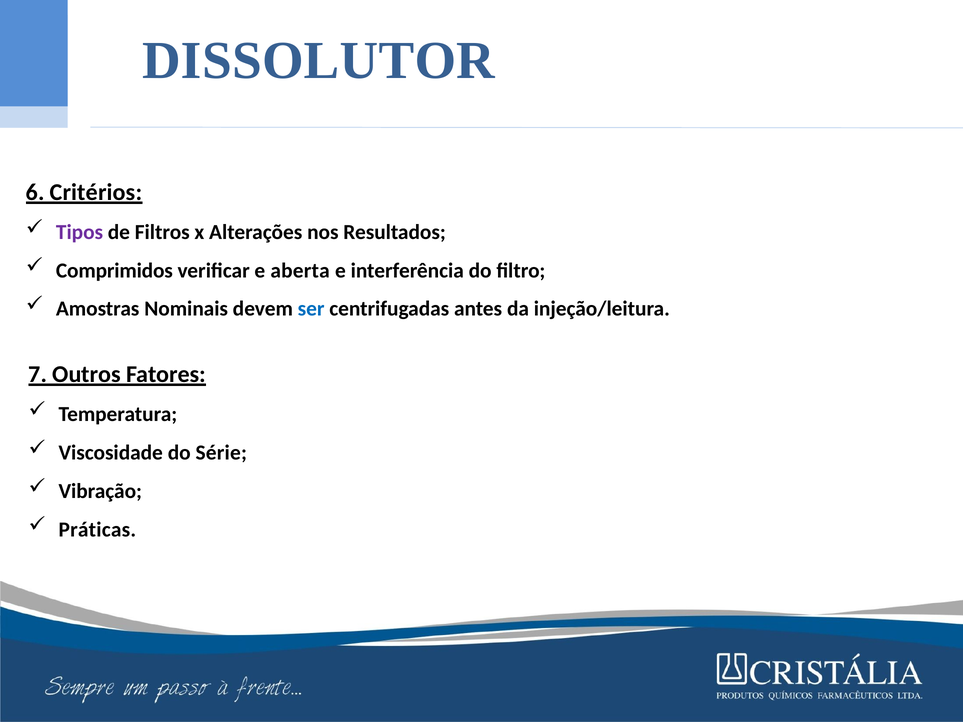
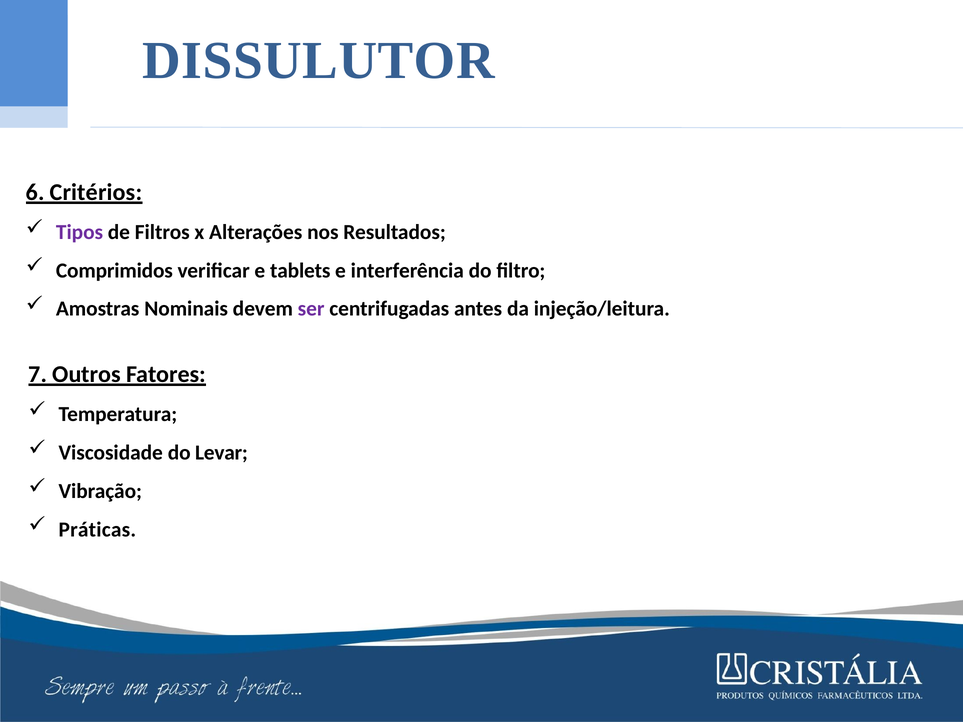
DISSOLUTOR: DISSOLUTOR -> DISSULUTOR (318, 61)
aberta: aberta -> tablets (300, 271)
ser colour: blue -> purple (311, 309)
Série: Série -> Levar (221, 453)
